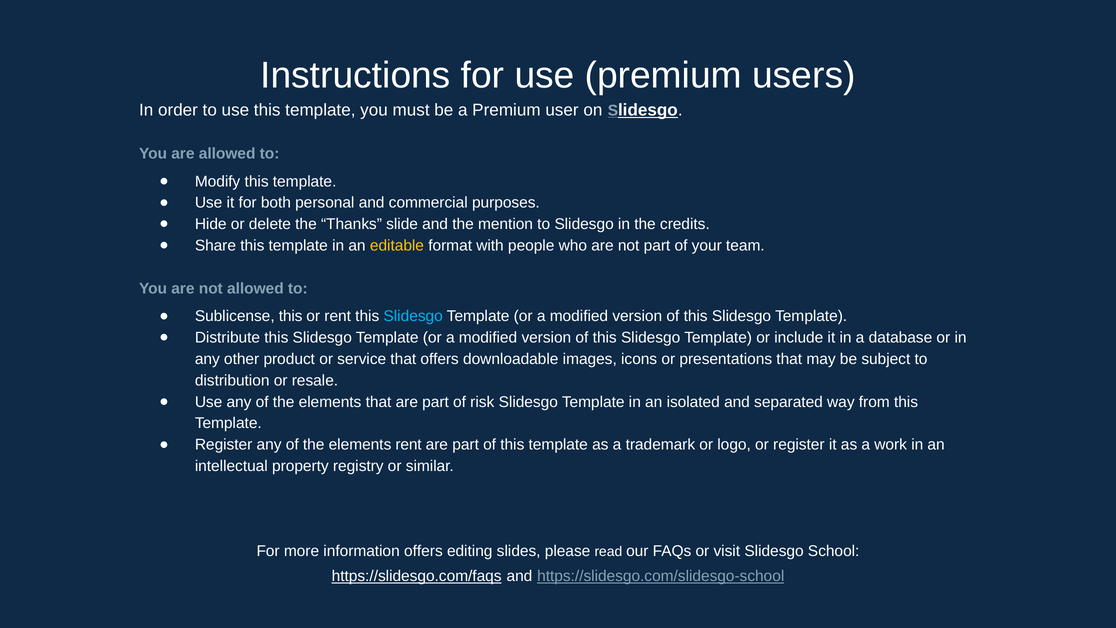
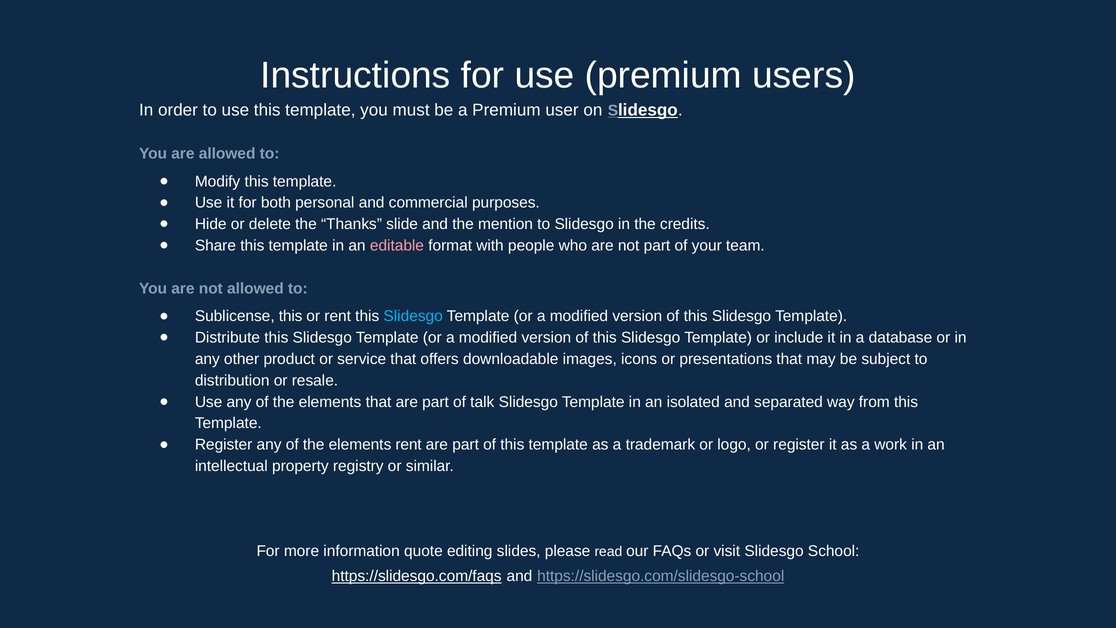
editable colour: yellow -> pink (397, 246)
risk: risk -> talk (482, 402)
information offers: offers -> quote (423, 551)
